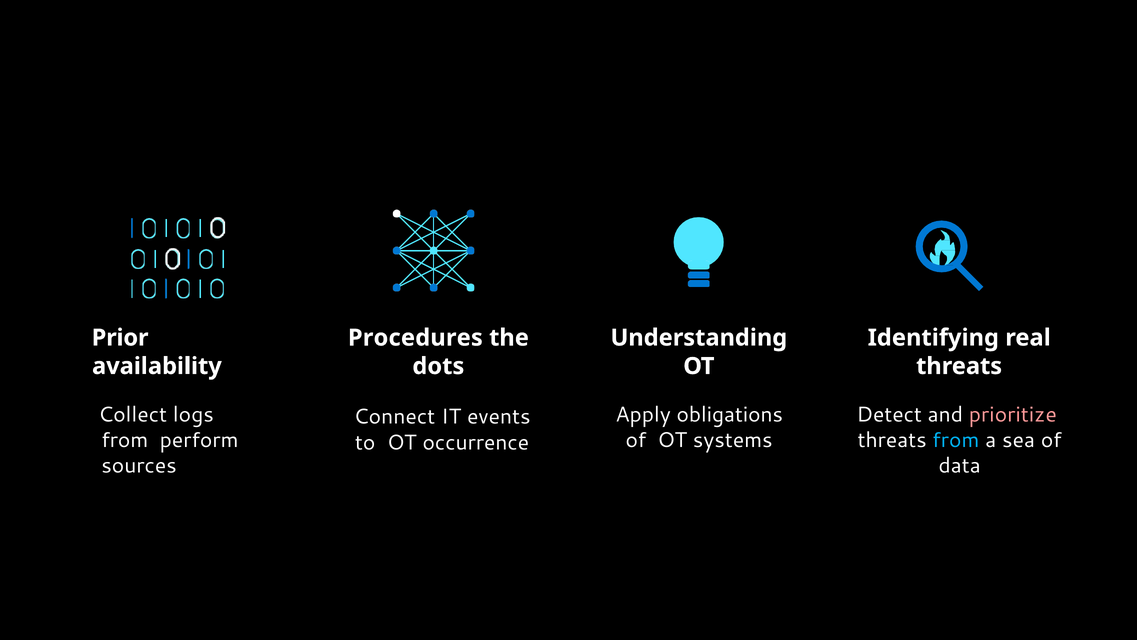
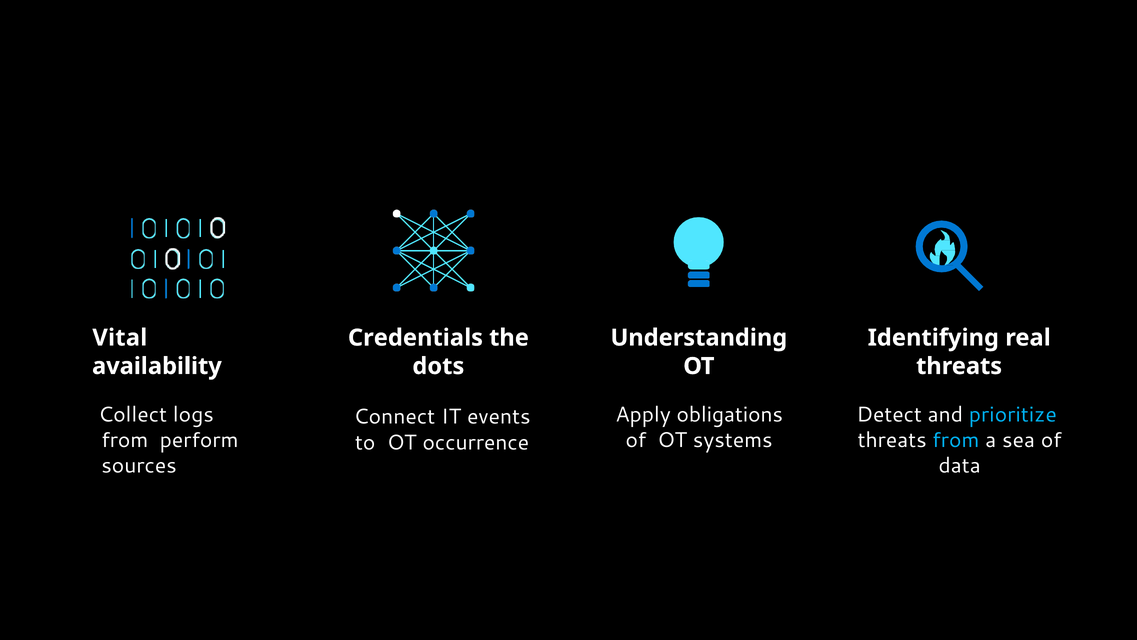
Prior: Prior -> Vital (120, 338)
Procedures: Procedures -> Credentials (415, 338)
prioritize colour: pink -> light blue (1013, 414)
